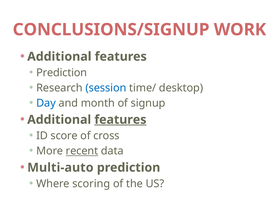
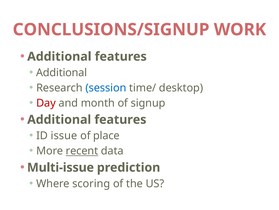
Prediction: Prediction -> Additional (62, 72)
Day colour: blue -> red (46, 103)
features underline: present -> none (120, 119)
score: score -> issue (64, 135)
cross: cross -> place (106, 135)
Multi-auto: Multi-auto -> Multi-issue (61, 167)
